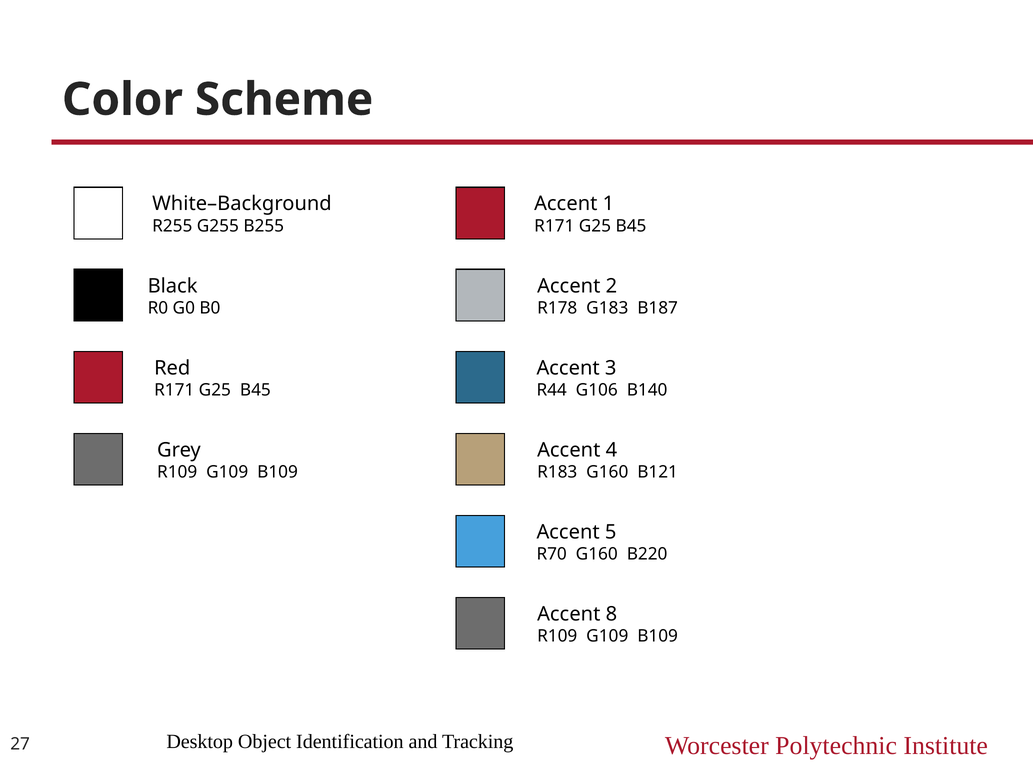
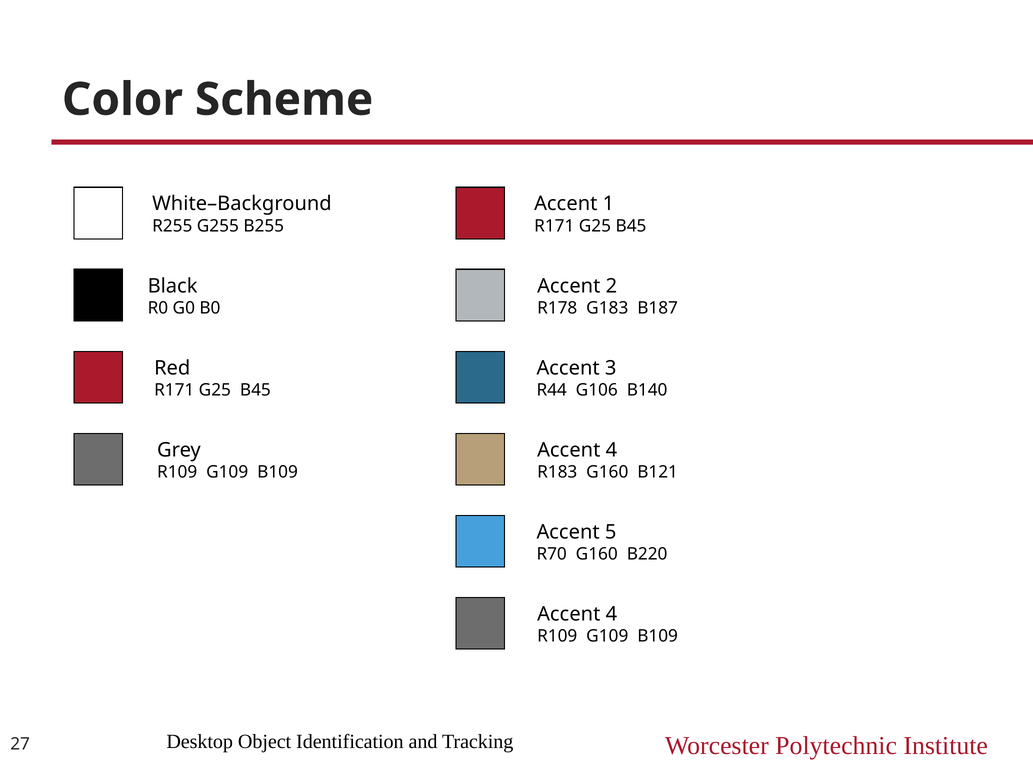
8: 8 -> 4 (611, 614)
